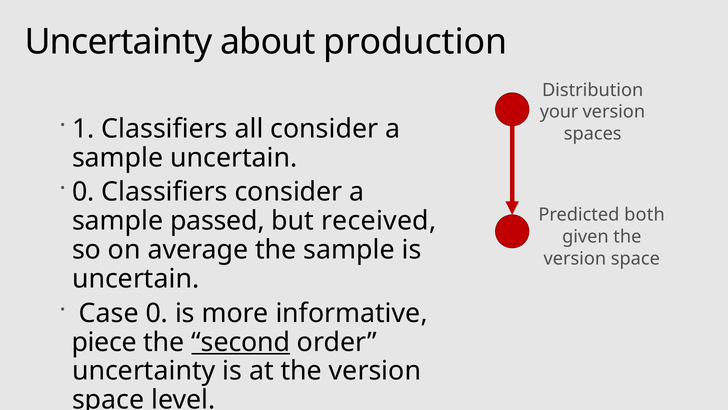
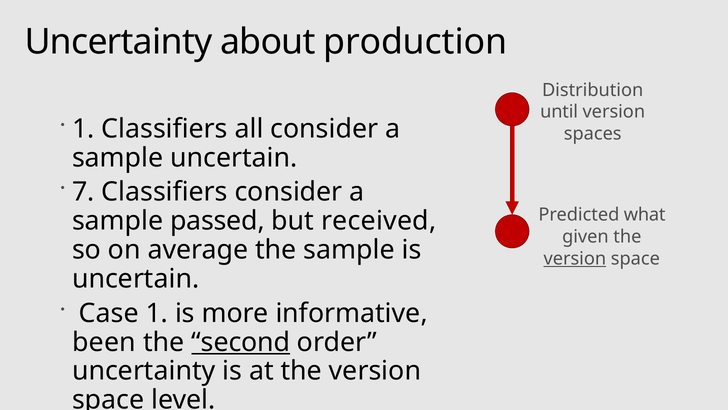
your: your -> until (559, 112)
0: 0 -> 7 (83, 192)
both: both -> what (645, 215)
version underline: none -> present (575, 258)
Case 0: 0 -> 1 (157, 313)
piece: piece -> been (104, 342)
